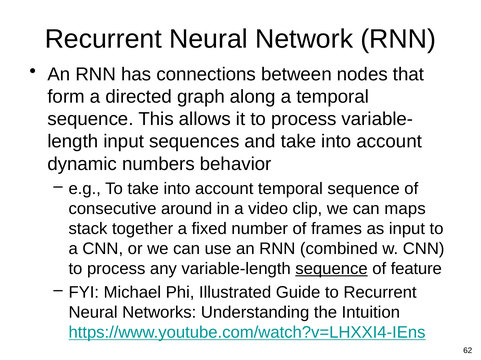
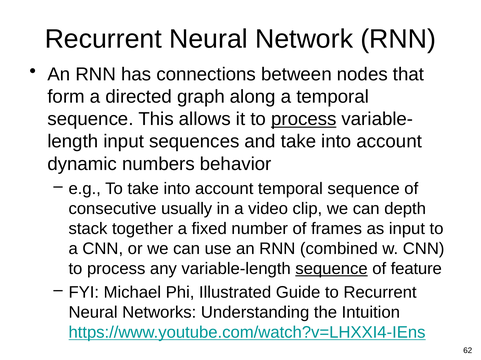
process underline: none -> present (304, 119)
around: around -> usually (187, 209)
maps: maps -> depth (405, 209)
